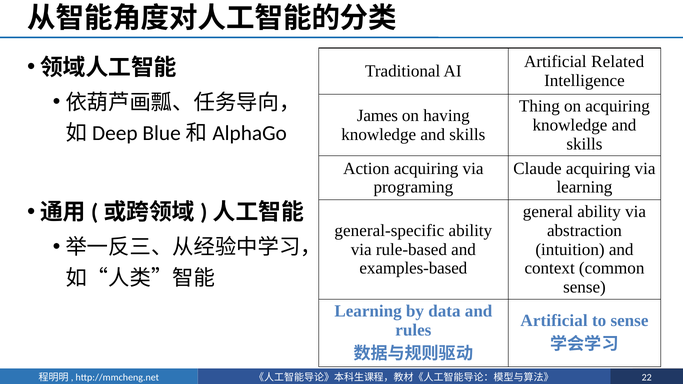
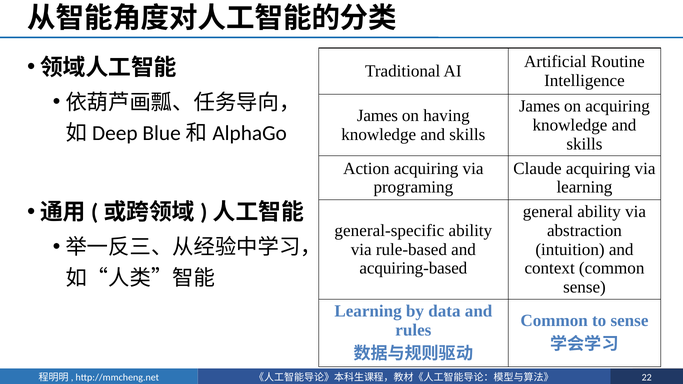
Related: Related -> Routine (618, 62)
Thing: Thing -> James (540, 106)
examples-based: examples-based -> acquiring-based (413, 268)
Artificial: Artificial -> Common (554, 321)
